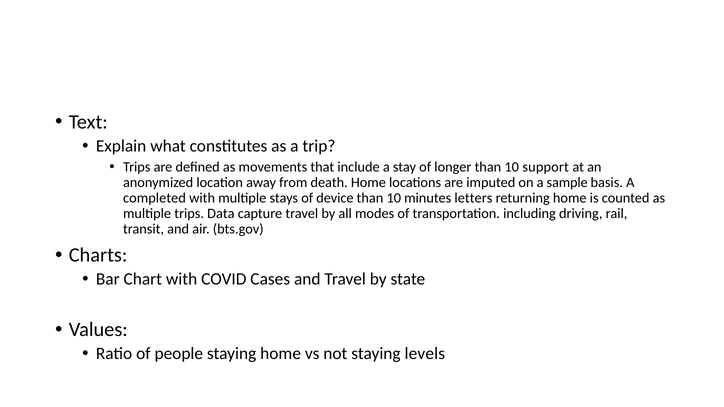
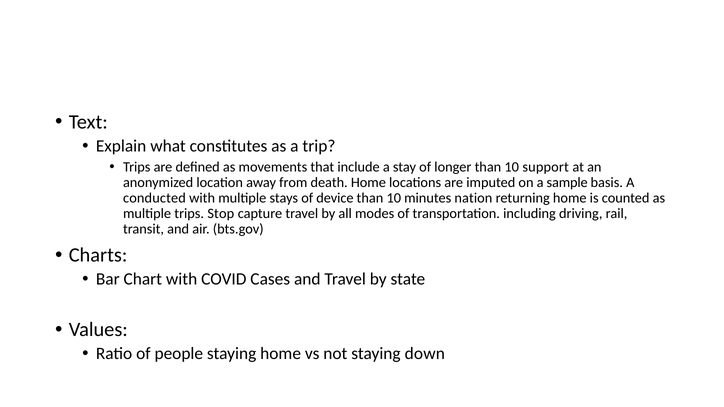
completed: completed -> conducted (154, 198)
letters: letters -> nation (473, 198)
Data: Data -> Stop (221, 213)
levels: levels -> down (425, 354)
